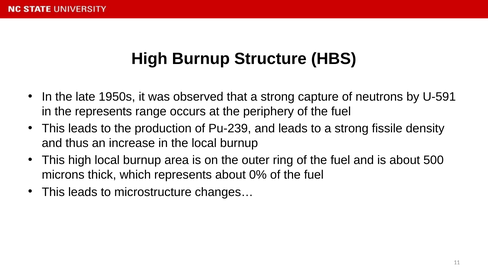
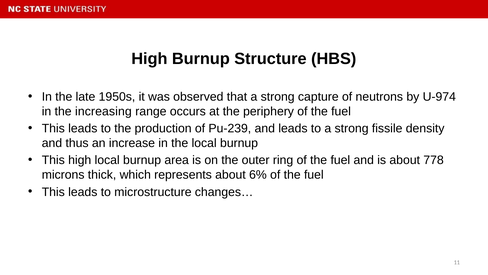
U-591: U-591 -> U-974 (439, 96)
the represents: represents -> increasing (103, 111)
500: 500 -> 778 (434, 160)
0%: 0% -> 6% (258, 175)
